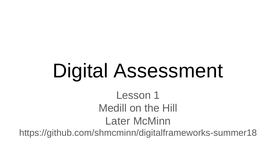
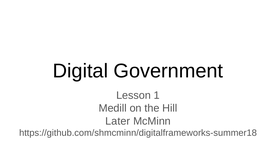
Assessment: Assessment -> Government (168, 71)
